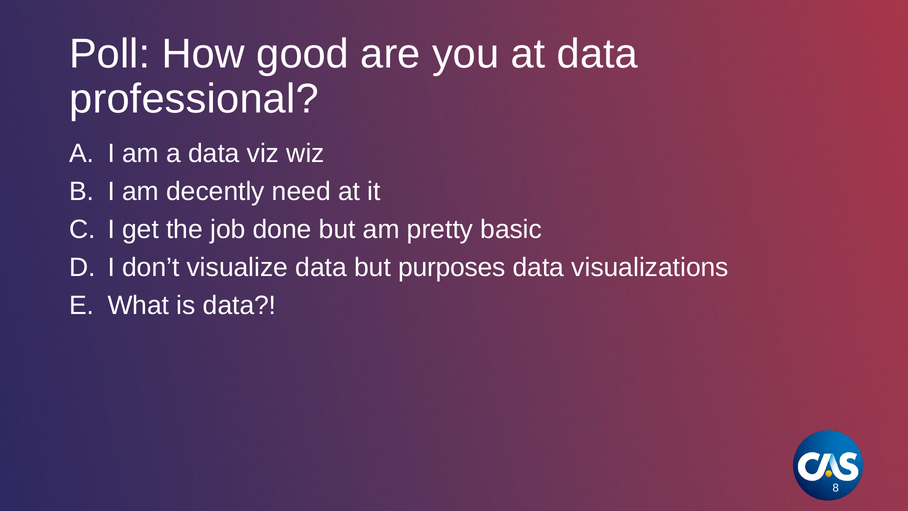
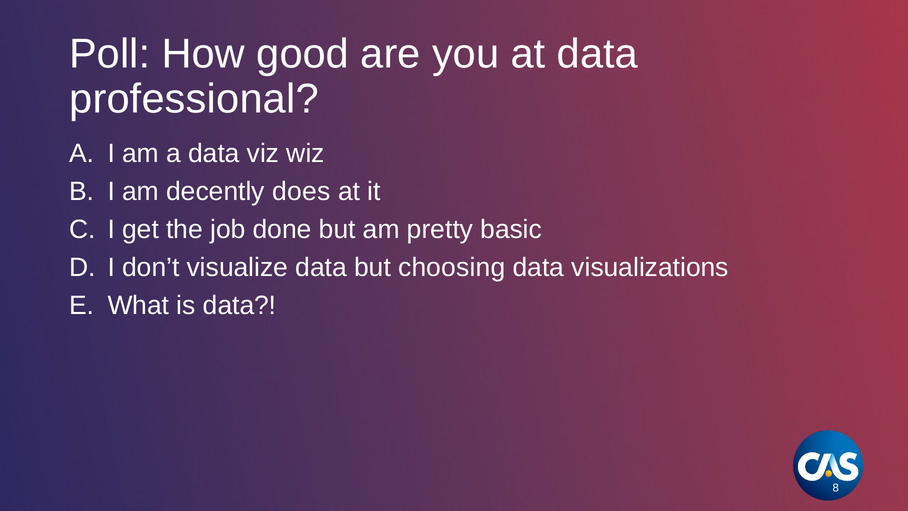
need: need -> does (301, 191)
purposes: purposes -> choosing (452, 268)
